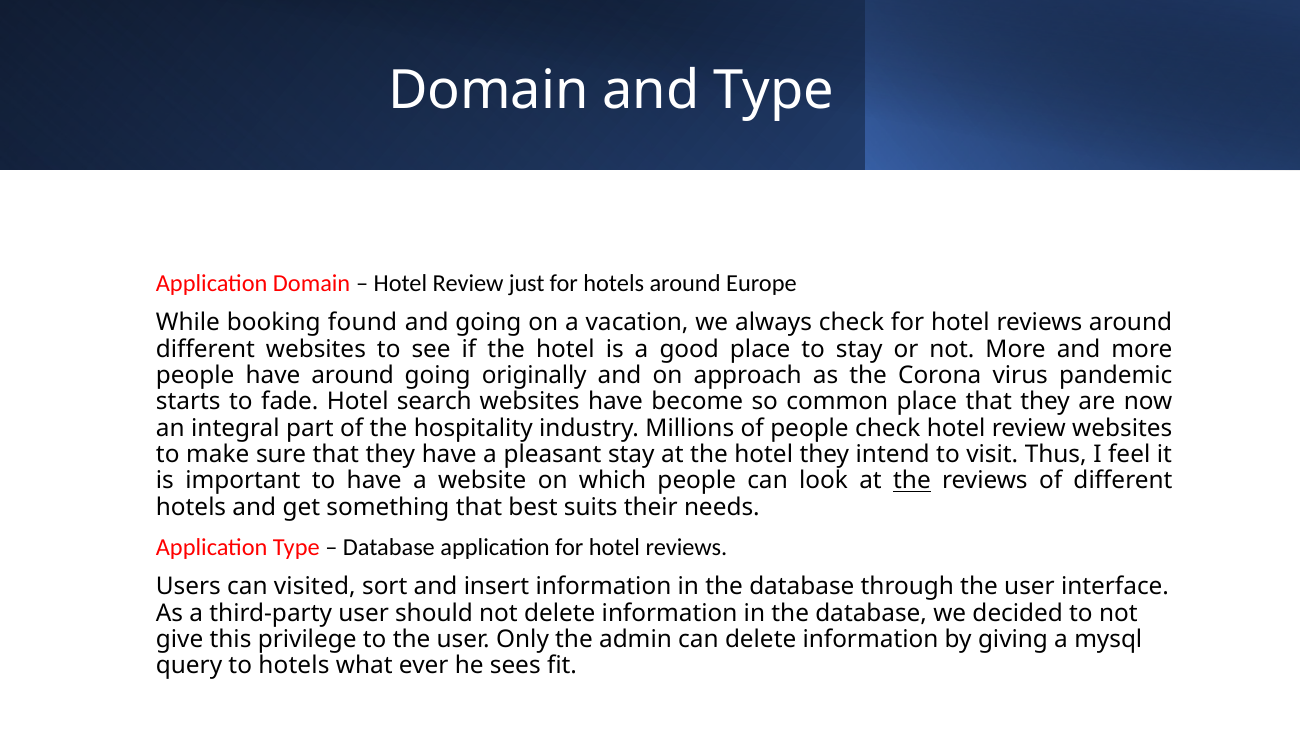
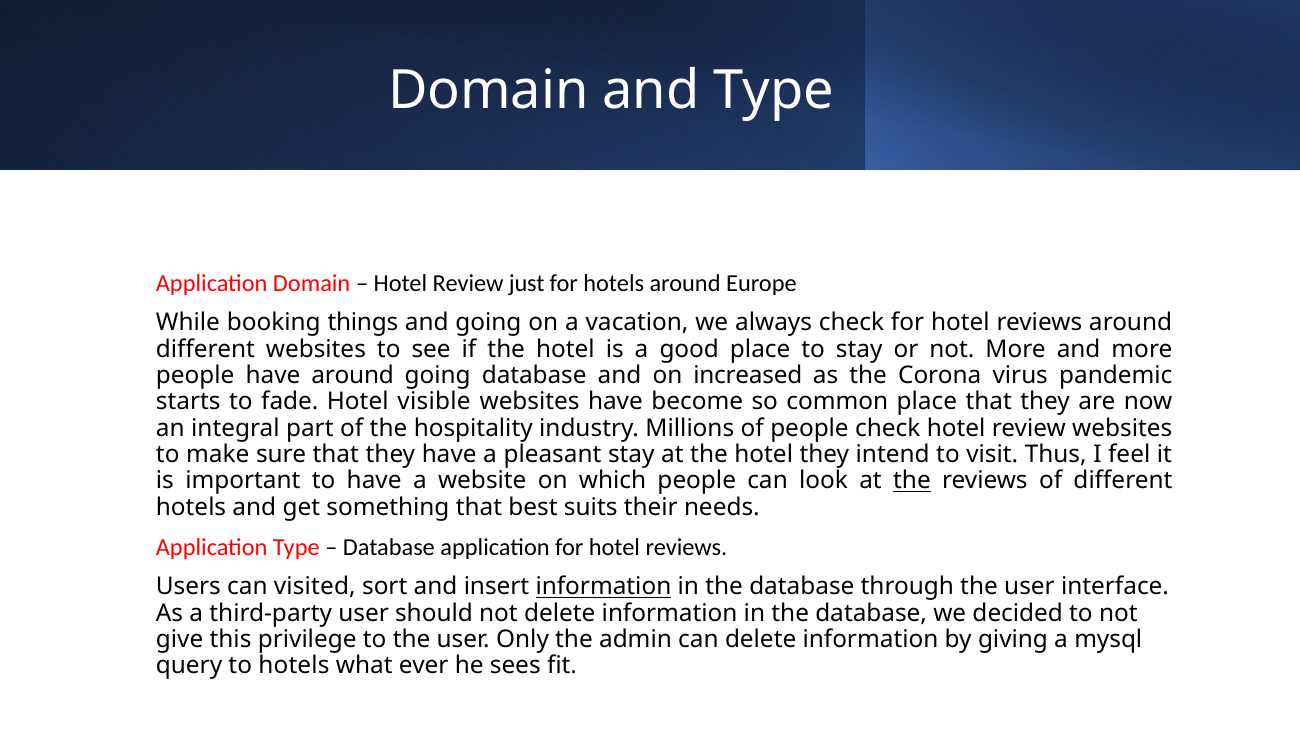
found: found -> things (363, 323)
going originally: originally -> database (534, 376)
approach: approach -> increased (748, 376)
search: search -> visible (434, 402)
information underline: none -> present (603, 587)
